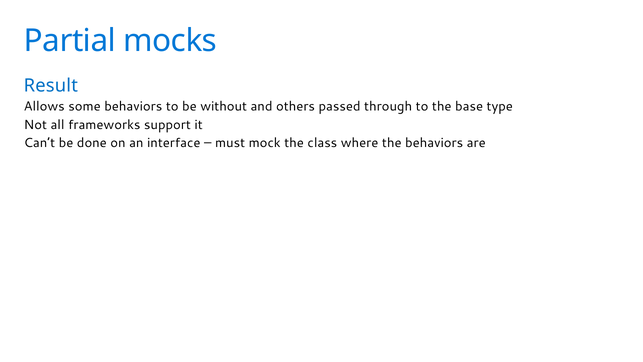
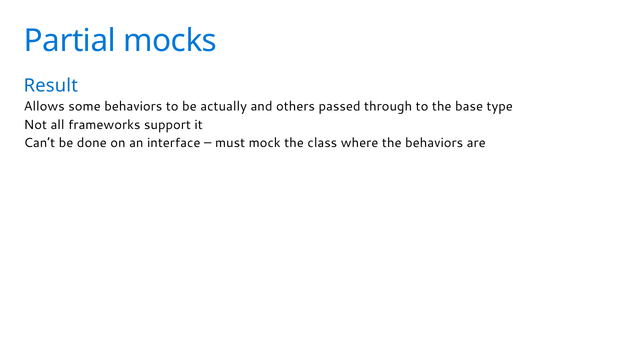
without: without -> actually (224, 107)
